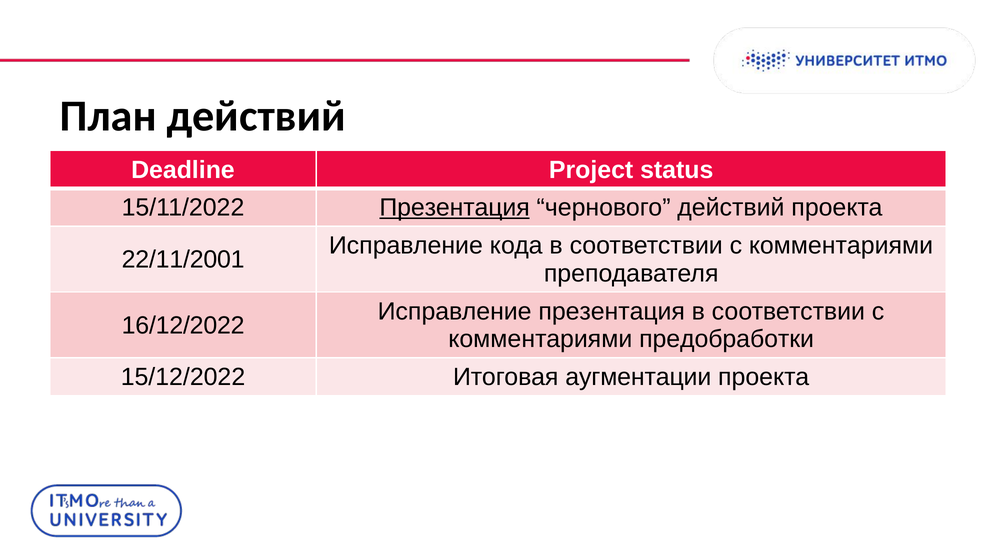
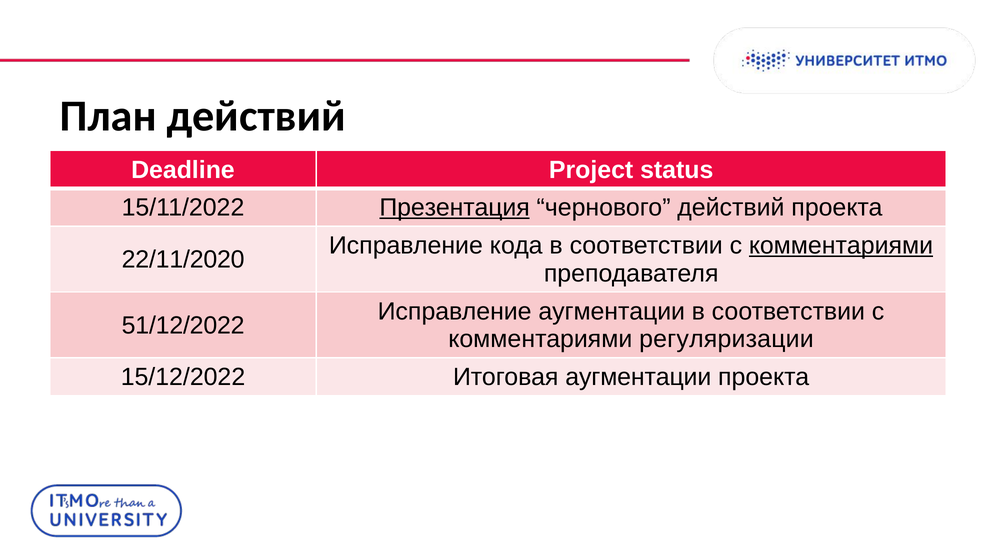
комментариями underline: none -> present (841, 246)
22/11/2001: 22/11/2001 -> 22/11/2020 (183, 260)
Исправление презентация: презентация -> аугментации (612, 312)
16/12/2022: 16/12/2022 -> 51/12/2022 (183, 325)
предобработки: предобработки -> регуляризации (726, 339)
